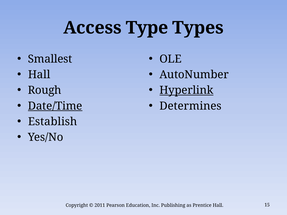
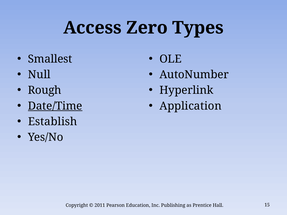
Type: Type -> Zero (147, 28)
Hall: Hall -> Null (39, 75)
Hyperlink underline: present -> none (186, 90)
Determines: Determines -> Application (191, 106)
